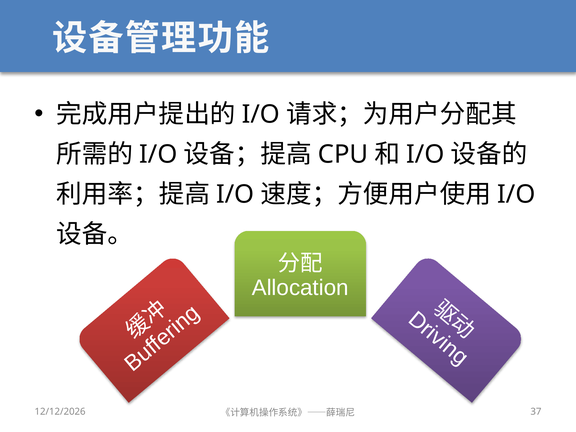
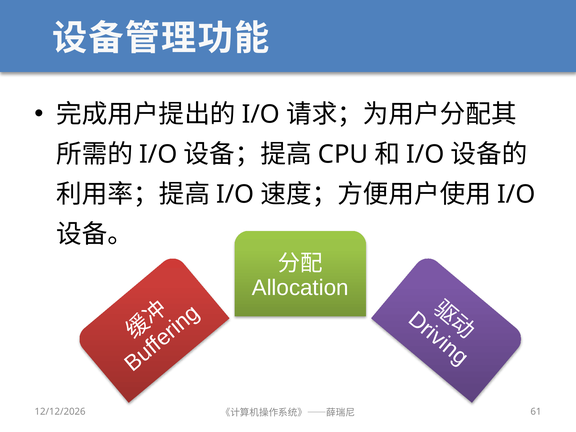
37: 37 -> 61 (536, 412)
